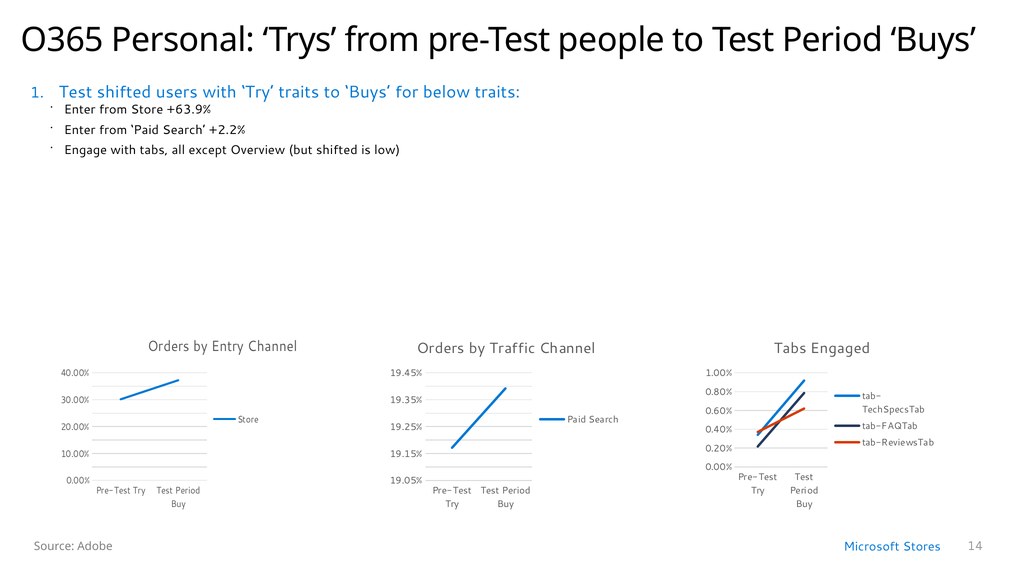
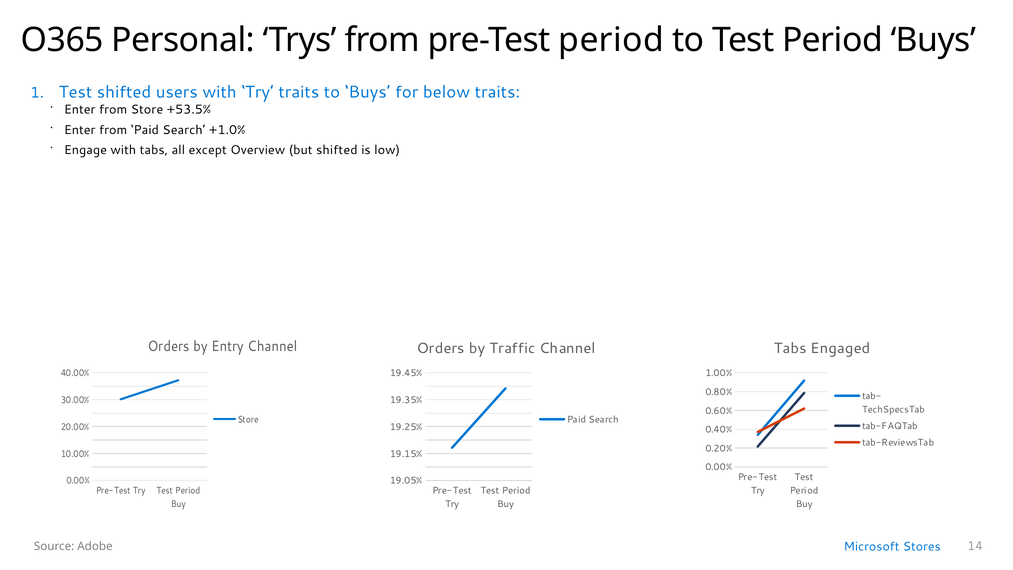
pre-Test people: people -> period (611, 40)
+63.9%: +63.9% -> +53.5% (189, 110)
+2.2%: +2.2% -> +1.0% (227, 130)
